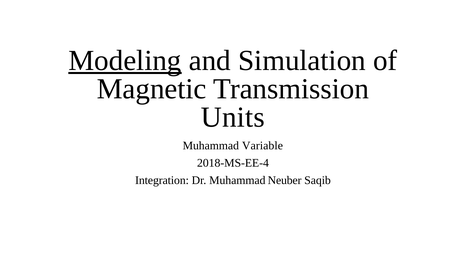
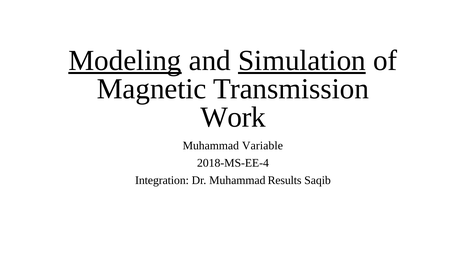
Simulation underline: none -> present (302, 61)
Units: Units -> Work (233, 117)
Neuber: Neuber -> Results (285, 181)
